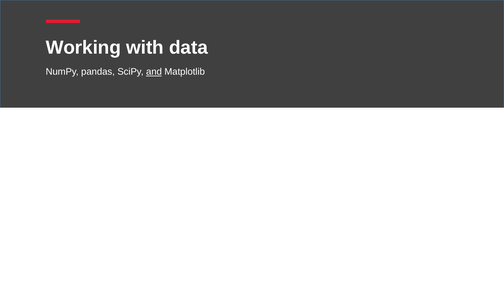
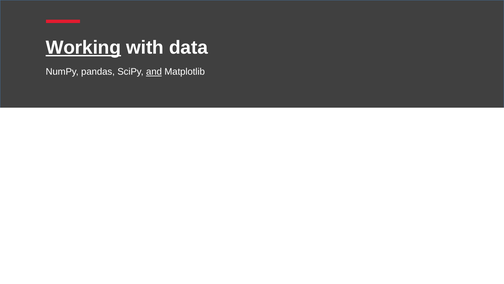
Working underline: none -> present (83, 47)
